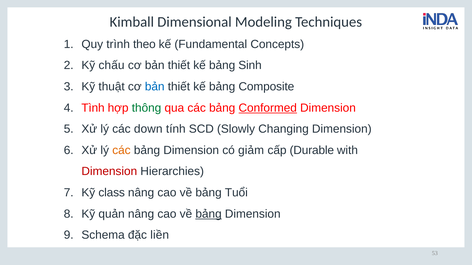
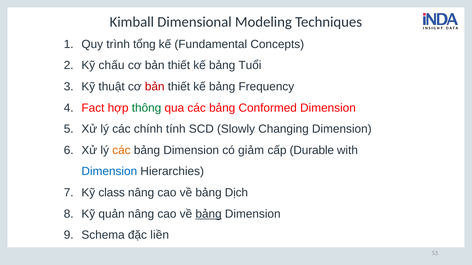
theo: theo -> tổng (144, 44)
Sinh: Sinh -> Tuổi (250, 66)
bản colour: blue -> red (155, 87)
Composite: Composite -> Frequency (266, 87)
Tình: Tình -> Fact (93, 108)
Conformed underline: present -> none (268, 108)
down: down -> chính (148, 129)
Dimension colour: red -> blue (109, 172)
Tuổi: Tuổi -> Dịch (236, 193)
